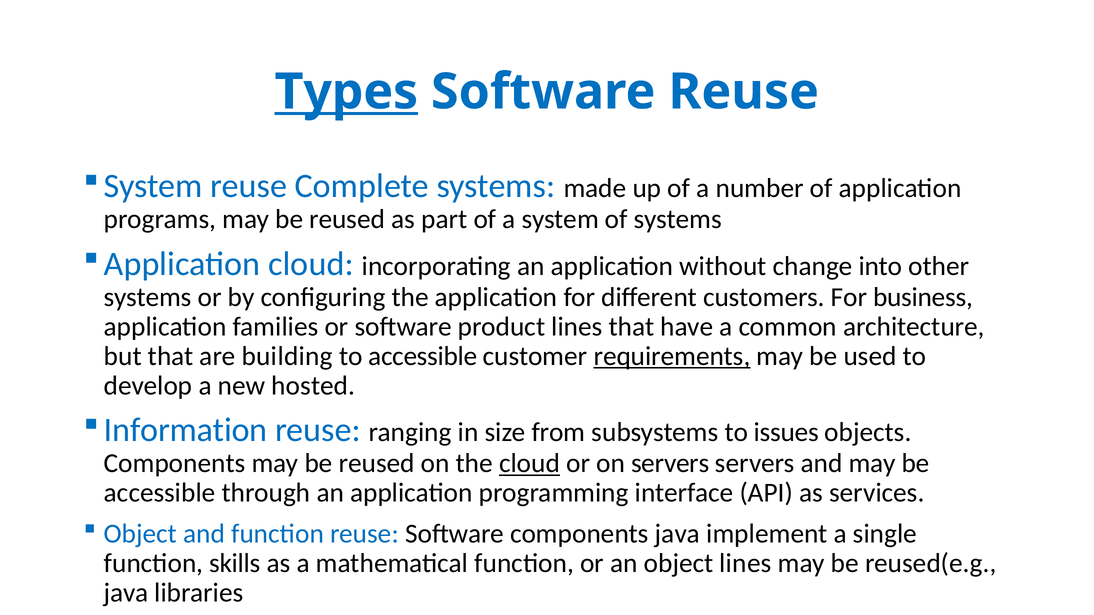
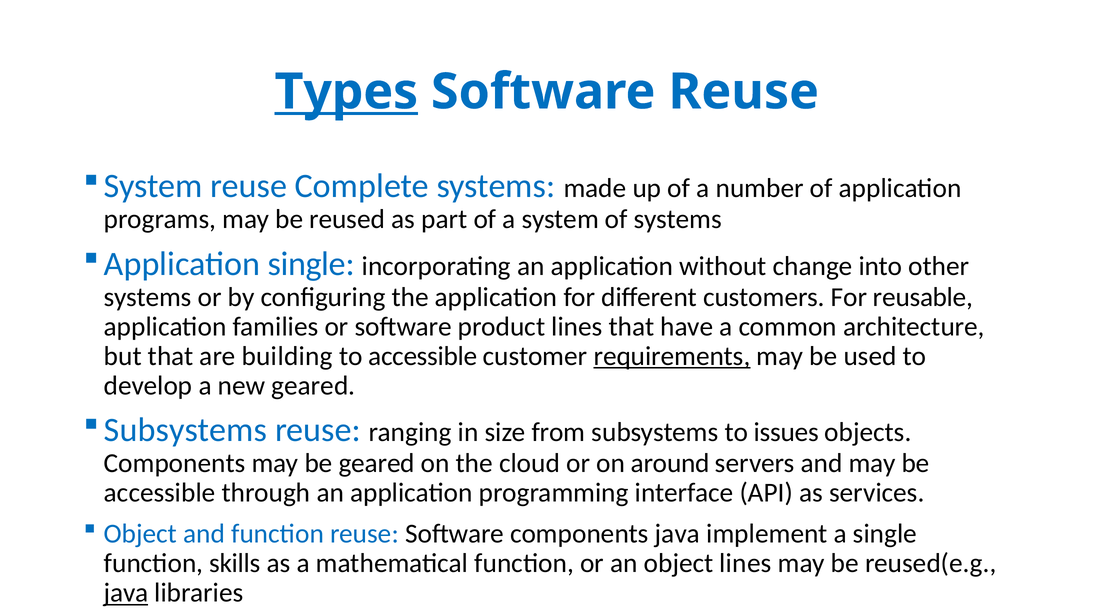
Application cloud: cloud -> single (311, 264)
business: business -> reusable (923, 297)
new hosted: hosted -> geared (313, 386)
Information: Information -> Subsystems (186, 430)
Components may be reused: reused -> geared (377, 464)
cloud underline: present -> none (530, 464)
on servers: servers -> around (670, 464)
java underline: none -> present (126, 593)
